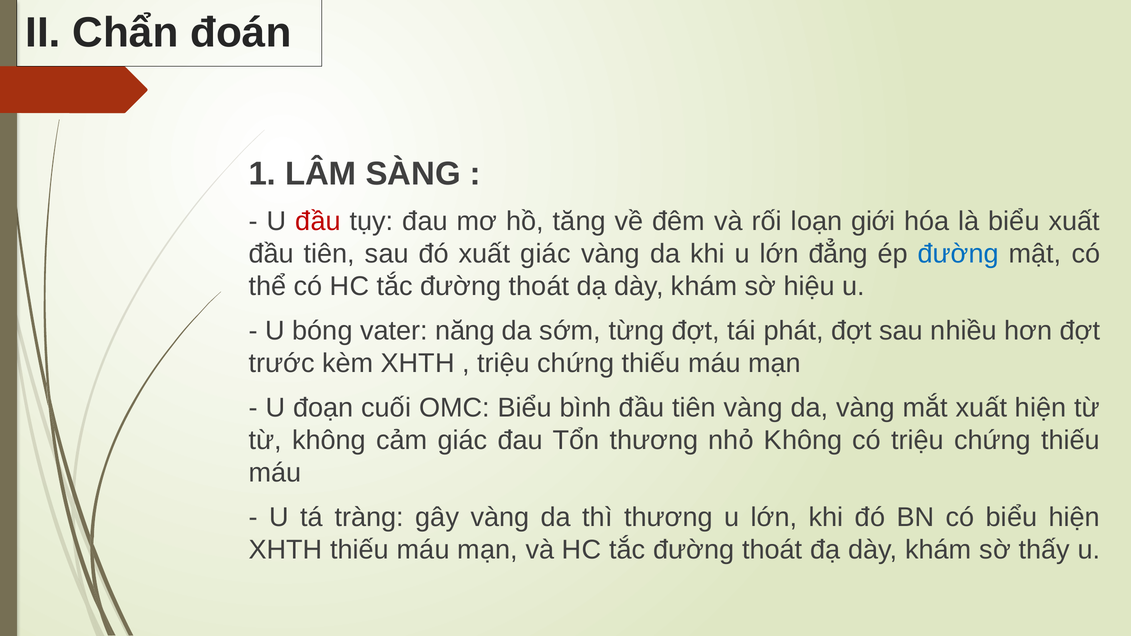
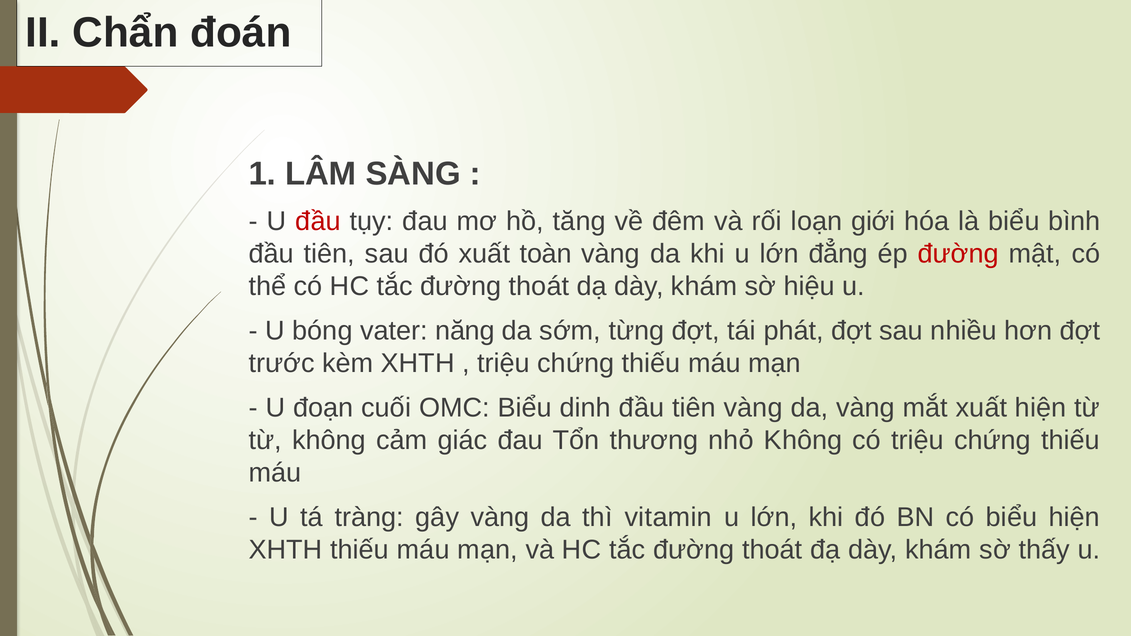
biểu xuất: xuất -> bình (1074, 221)
xuất giác: giác -> toàn (546, 254)
đường colour: blue -> red (958, 254)
bình: bình -> dinh (585, 408)
thì thương: thương -> vitamin (668, 517)
